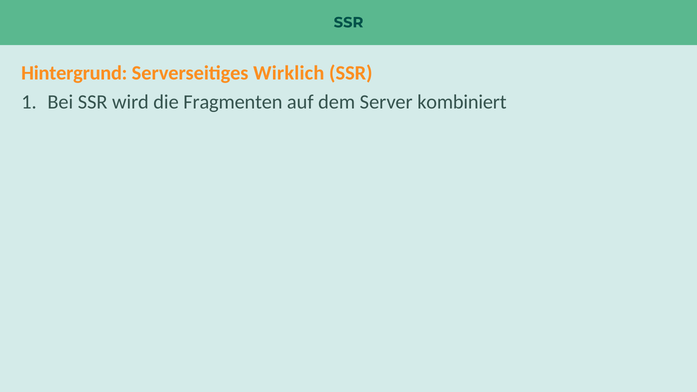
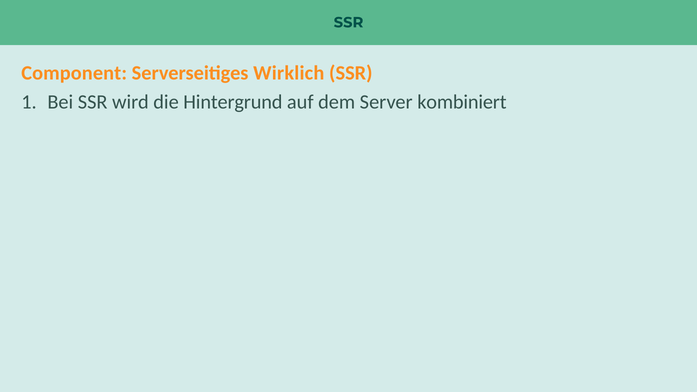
Hintergrund: Hintergrund -> Component (74, 73)
Fragmenten: Fragmenten -> Hintergrund (233, 102)
